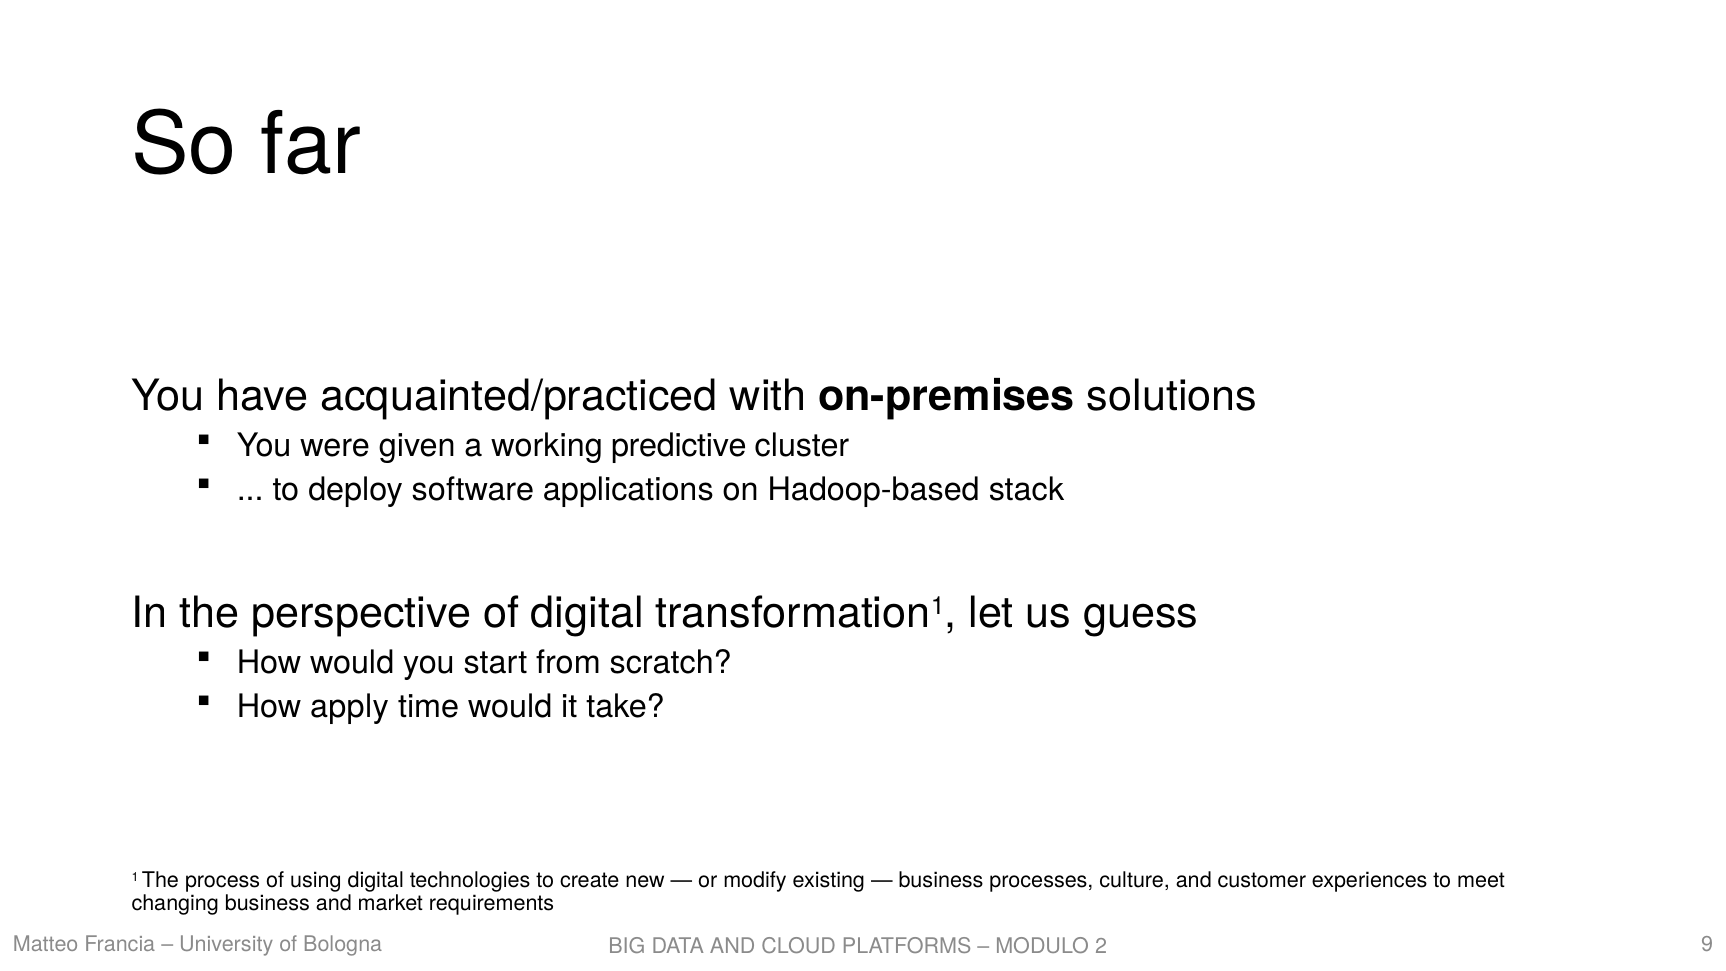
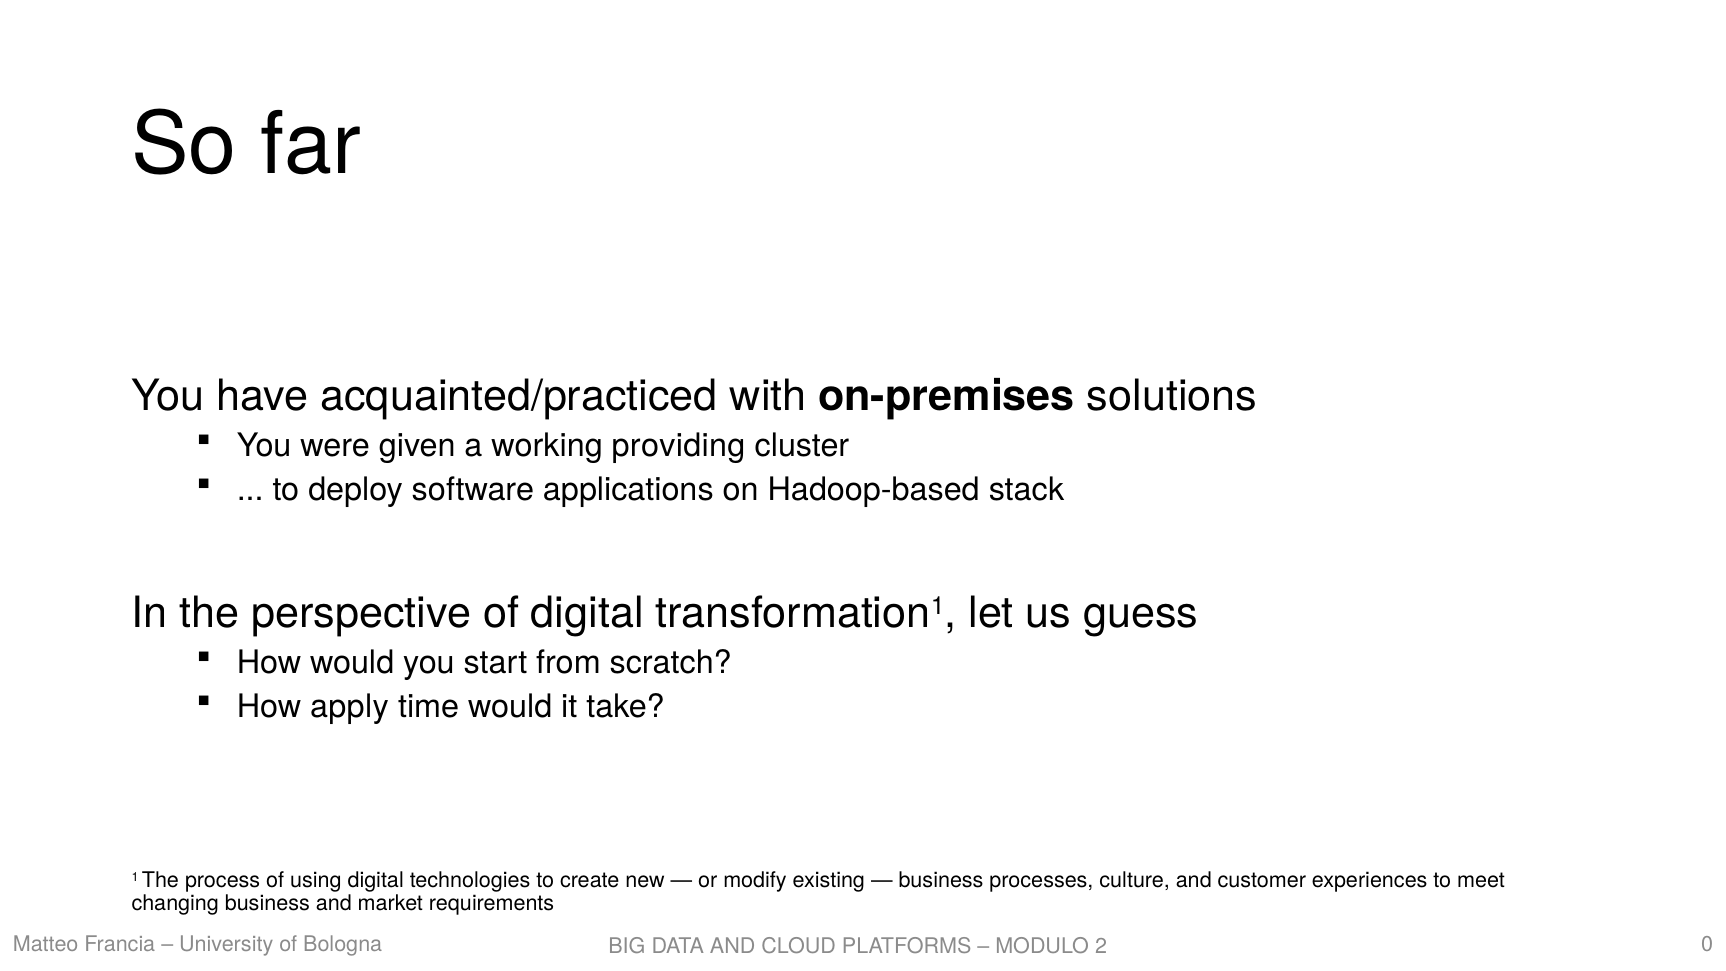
predictive: predictive -> providing (679, 446)
9: 9 -> 0 (1707, 944)
